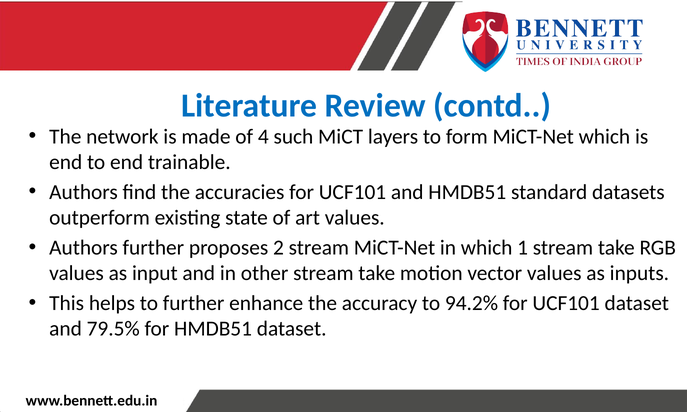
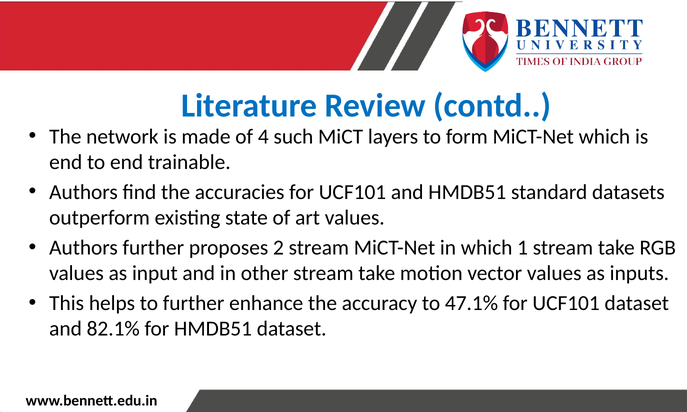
94.2%: 94.2% -> 47.1% (472, 303)
79.5%: 79.5% -> 82.1% (113, 329)
